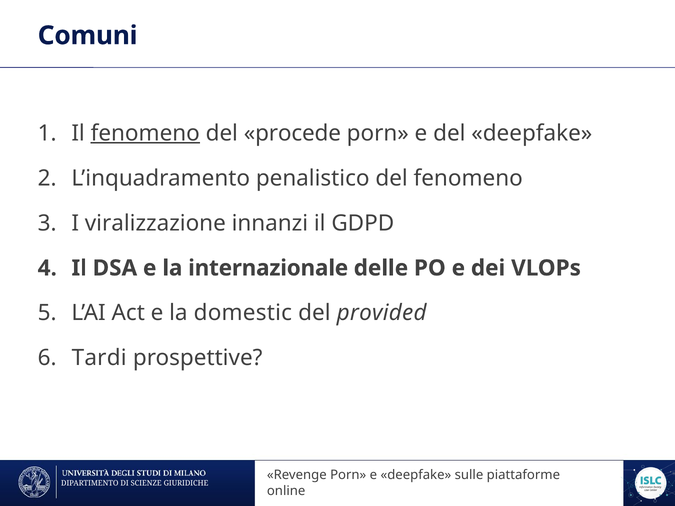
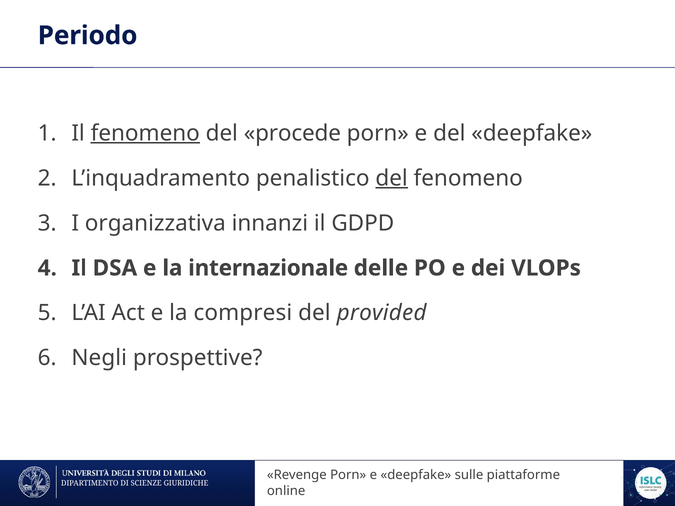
Comuni: Comuni -> Periodo (88, 36)
del underline: none -> present (392, 178)
viralizzazione: viralizzazione -> organizzativa (155, 223)
domestic: domestic -> compresi (243, 313)
Tardi: Tardi -> Negli (99, 358)
